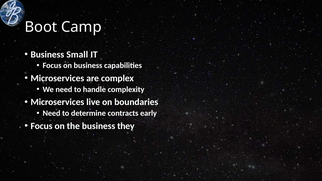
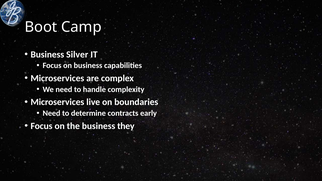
Small: Small -> Silver (77, 54)
